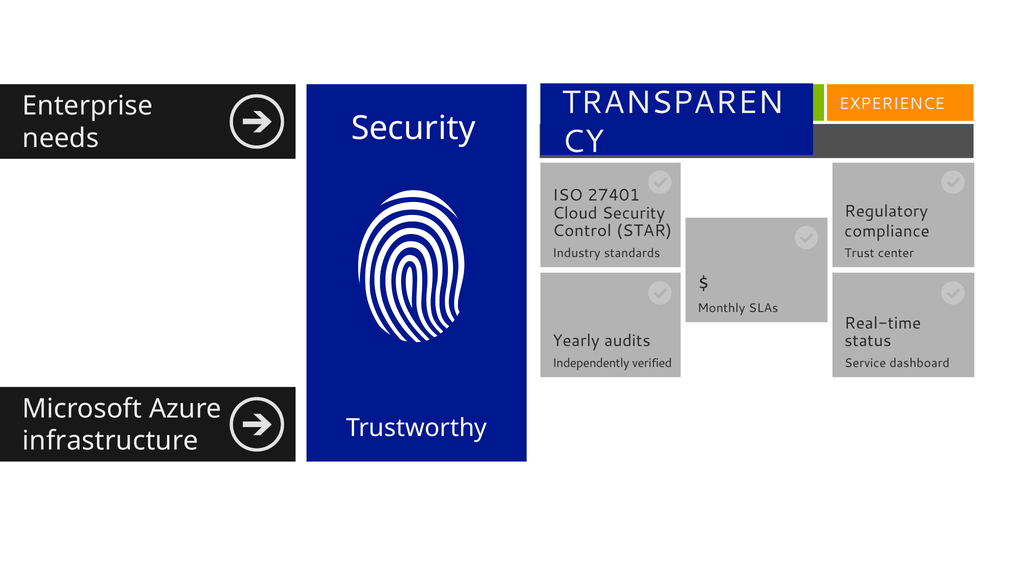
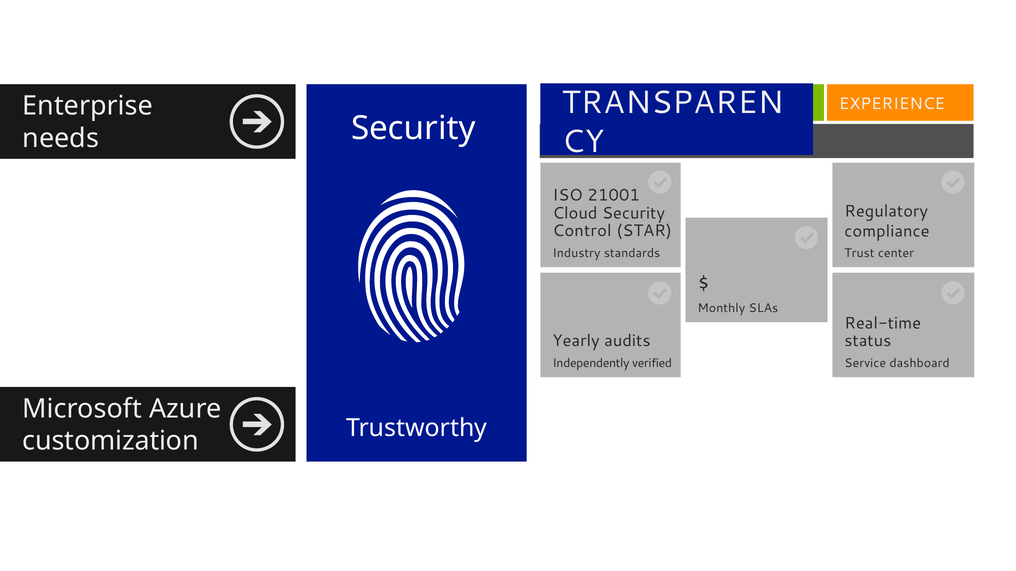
27401: 27401 -> 21001 (614, 195)
infrastructure: infrastructure -> customization (111, 441)
